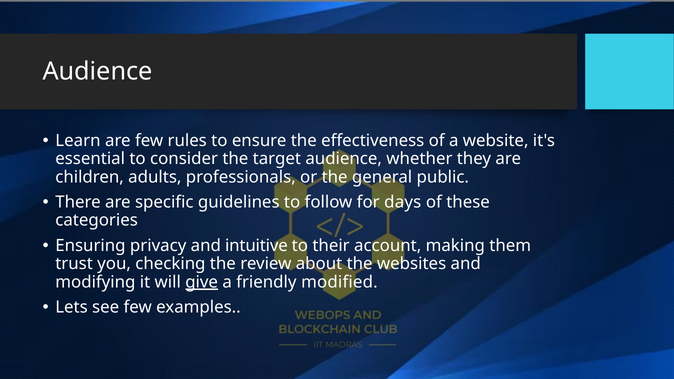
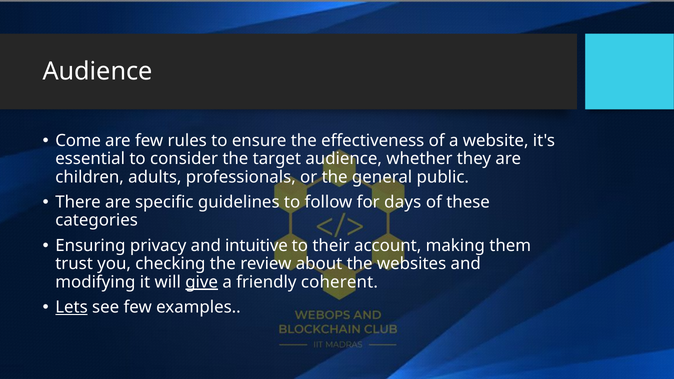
Learn: Learn -> Come (78, 141)
modified: modified -> coherent (339, 282)
Lets underline: none -> present (72, 307)
